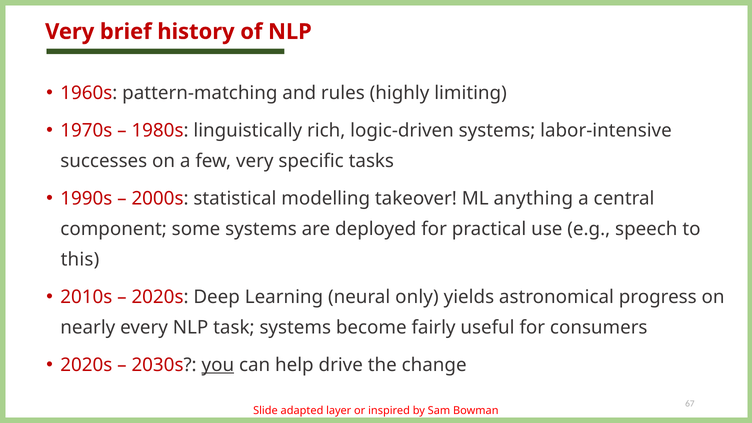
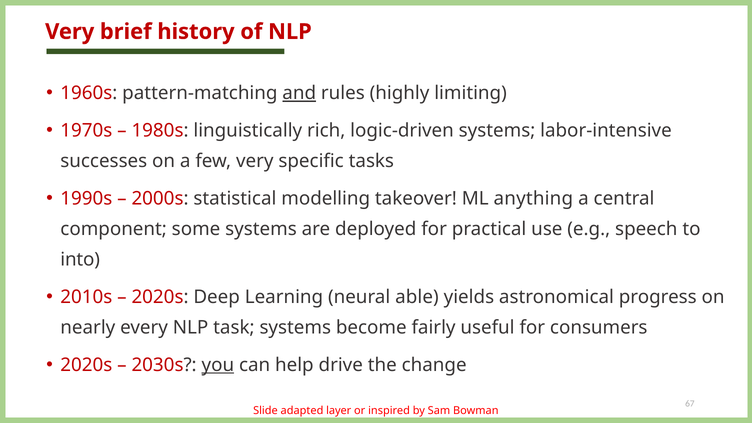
and underline: none -> present (299, 93)
this: this -> into (80, 260)
only: only -> able (417, 297)
